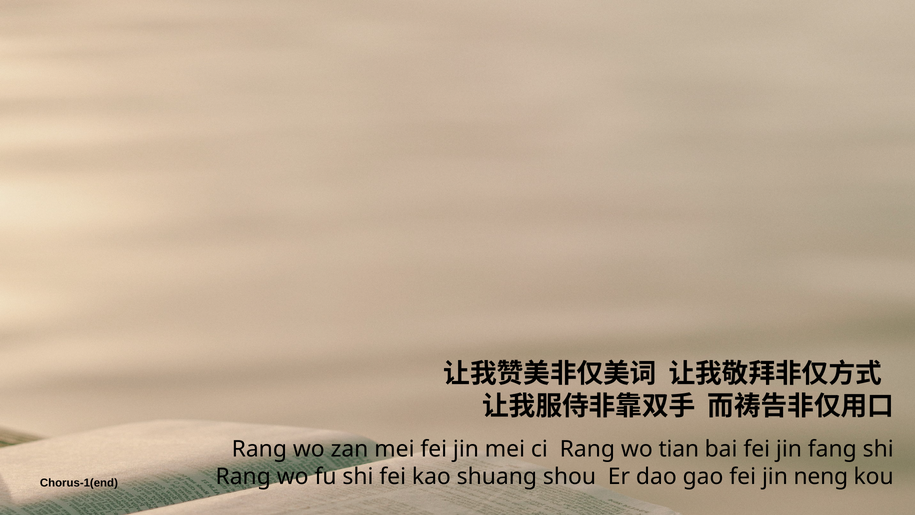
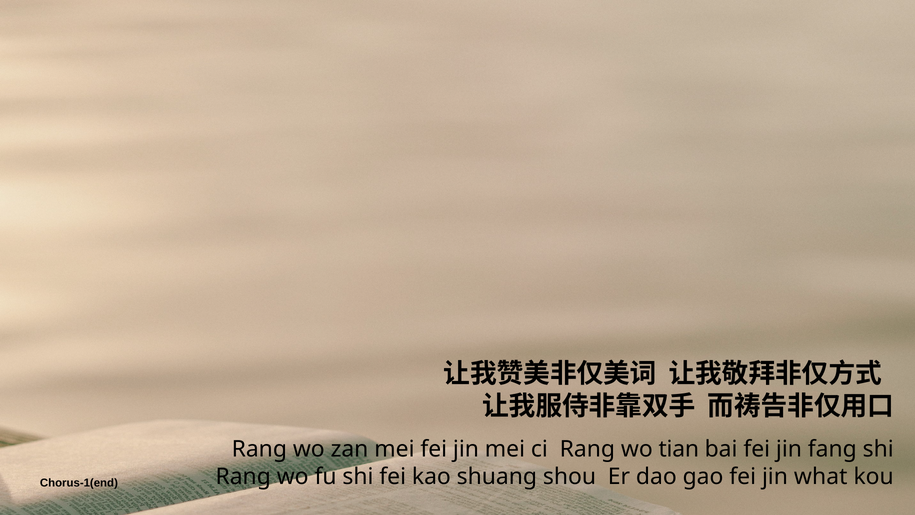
neng: neng -> what (821, 477)
